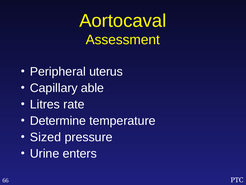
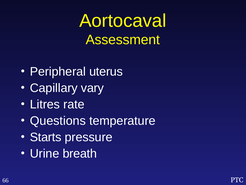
able: able -> vary (92, 88)
Determine: Determine -> Questions (58, 120)
Sized: Sized -> Starts (46, 137)
enters: enters -> breath (80, 153)
